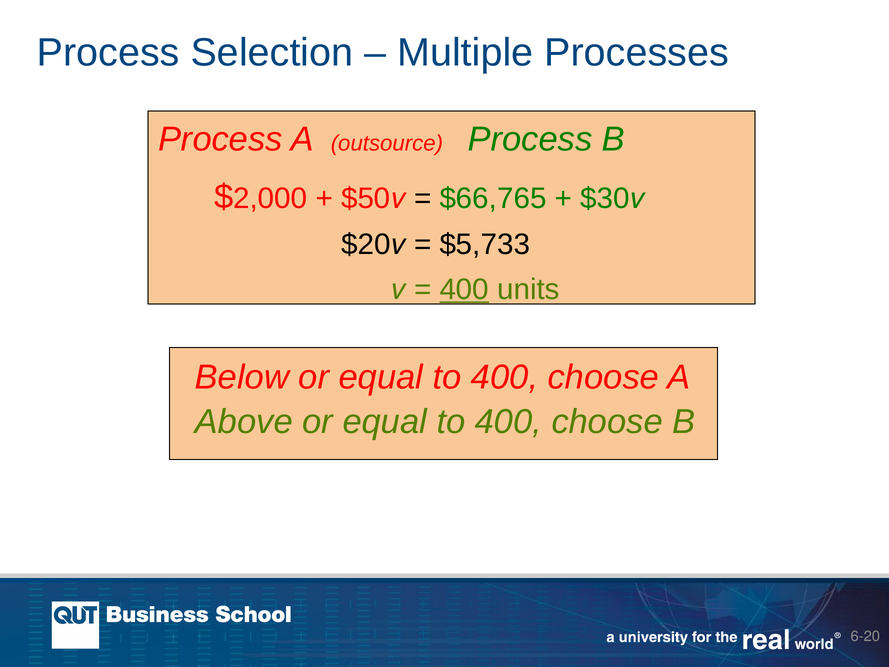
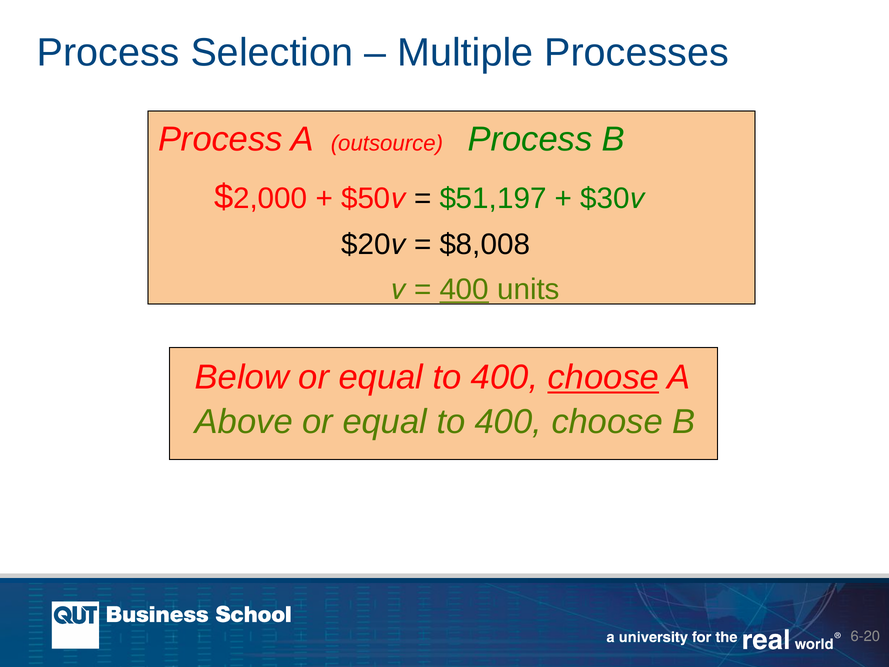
$66,765: $66,765 -> $51,197 (493, 198)
$5,733: $5,733 -> $8,008 (485, 244)
choose underline: none -> present (603, 377)
